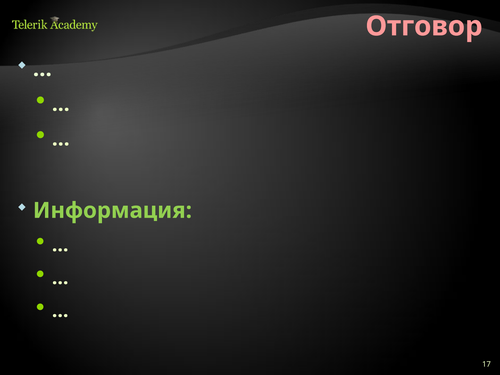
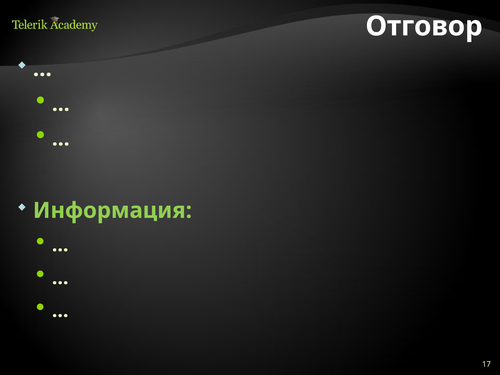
Отговор colour: pink -> white (424, 26)
